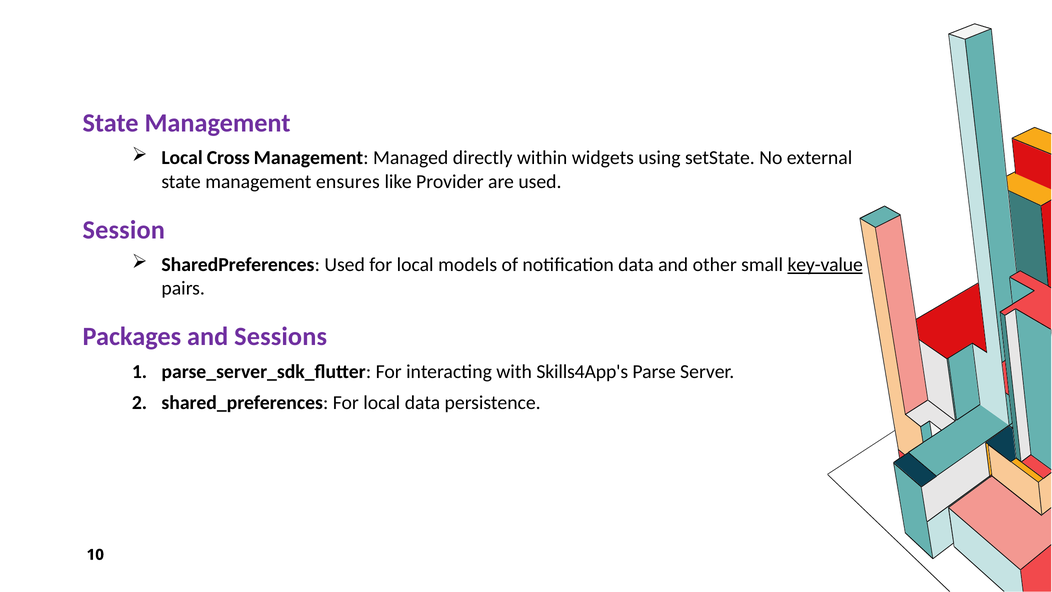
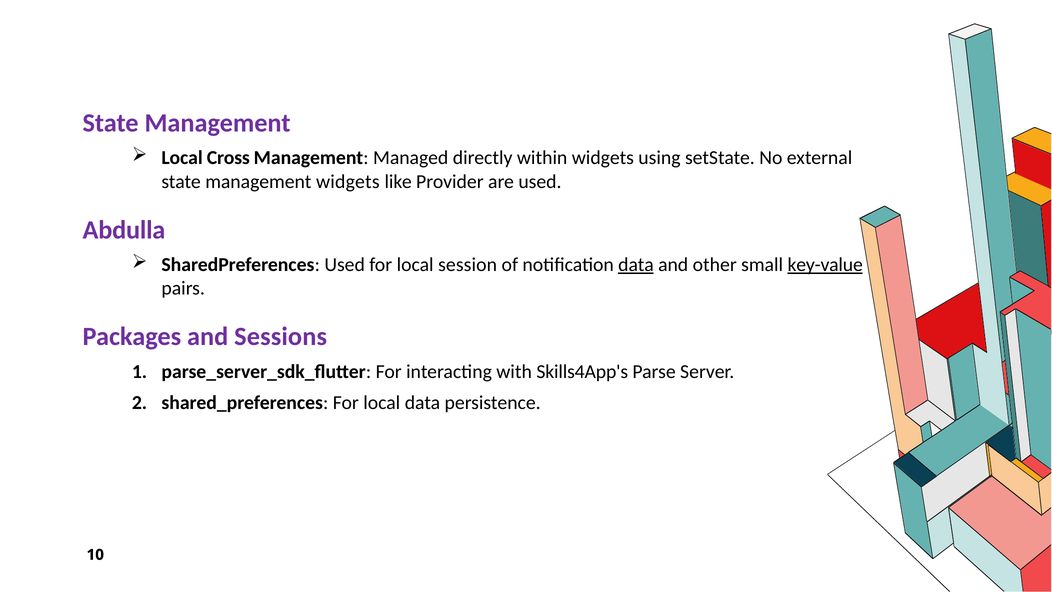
management ensures: ensures -> widgets (348, 182)
Session: Session -> Abdulla (124, 230)
models: models -> session (468, 265)
data underline: none -> present (636, 265)
